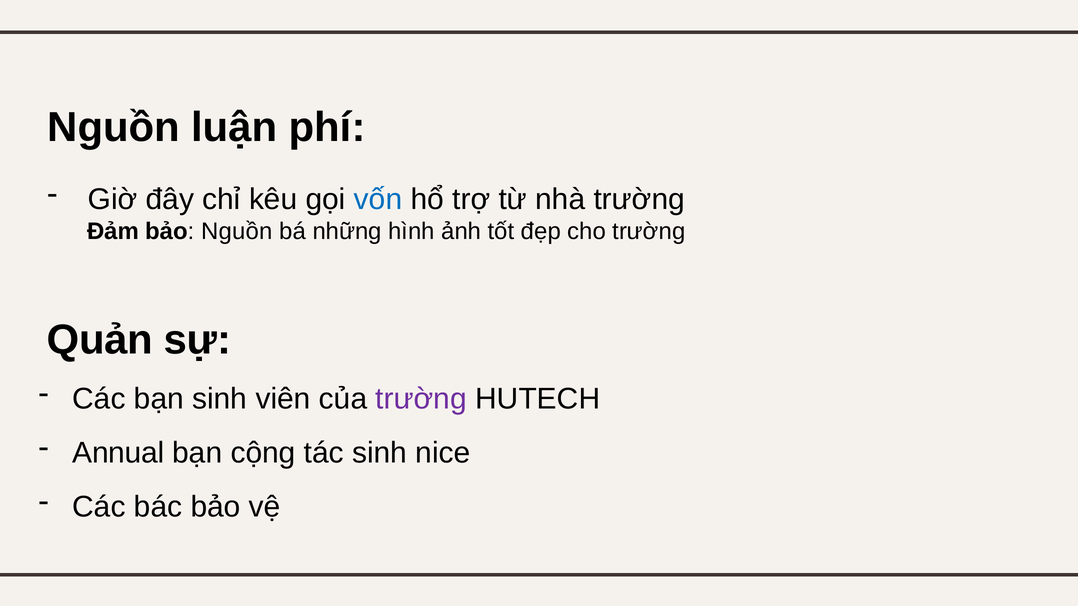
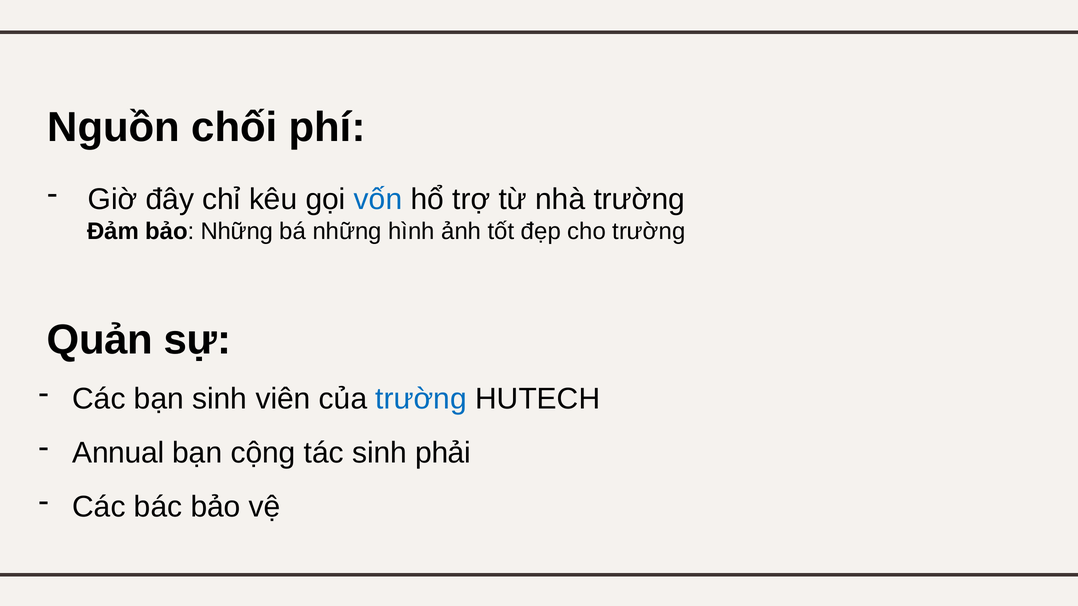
luận: luận -> chối (234, 128)
bảo Nguồn: Nguồn -> Những (237, 231)
trường colour: purple -> blue (421, 399)
nice: nice -> phải (443, 453)
